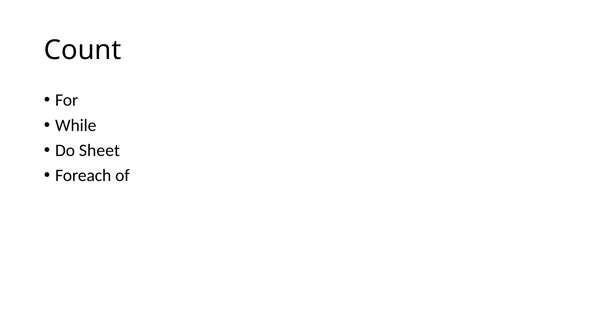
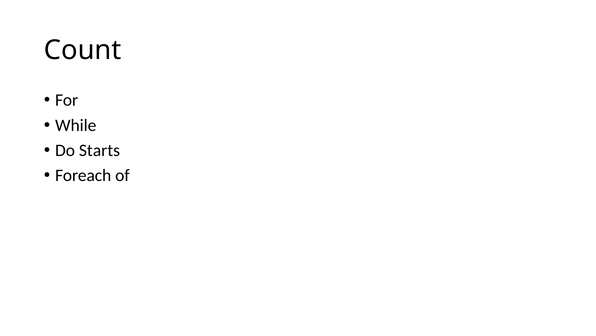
Sheet: Sheet -> Starts (99, 150)
